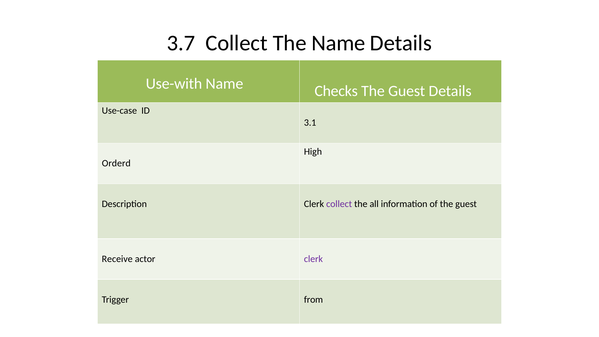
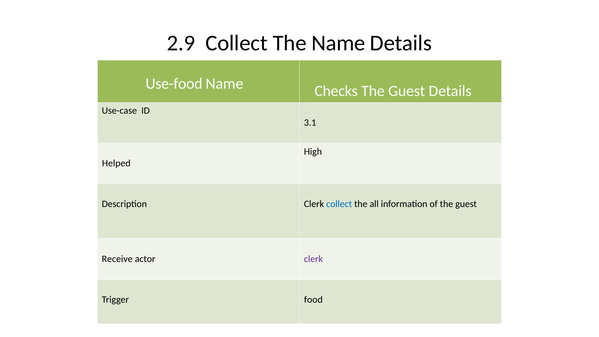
3.7: 3.7 -> 2.9 (181, 43)
Use-with: Use-with -> Use-food (174, 84)
Orderd: Orderd -> Helped (116, 163)
collect colour: purple -> blue (339, 204)
from: from -> food (313, 299)
